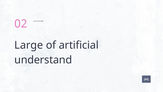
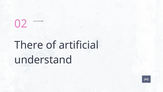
Large: Large -> There (29, 45)
